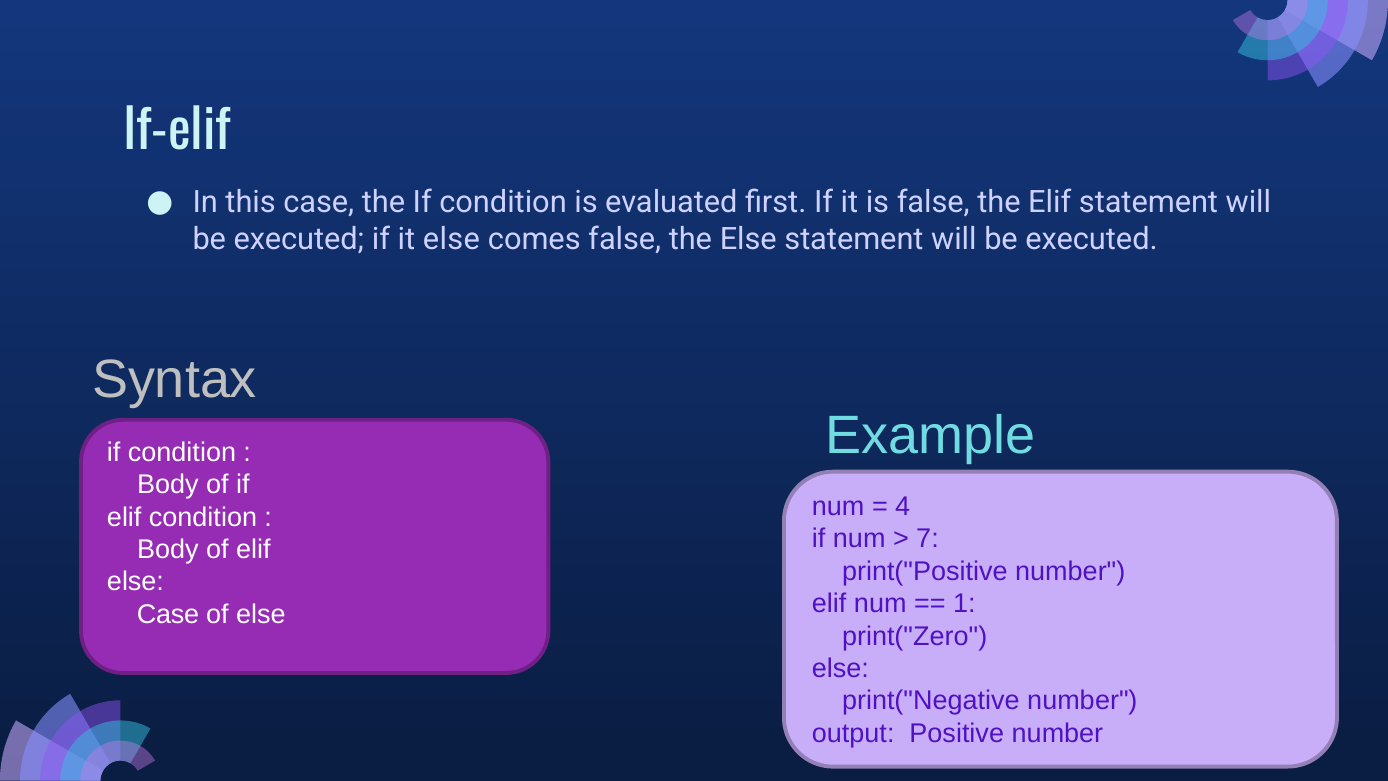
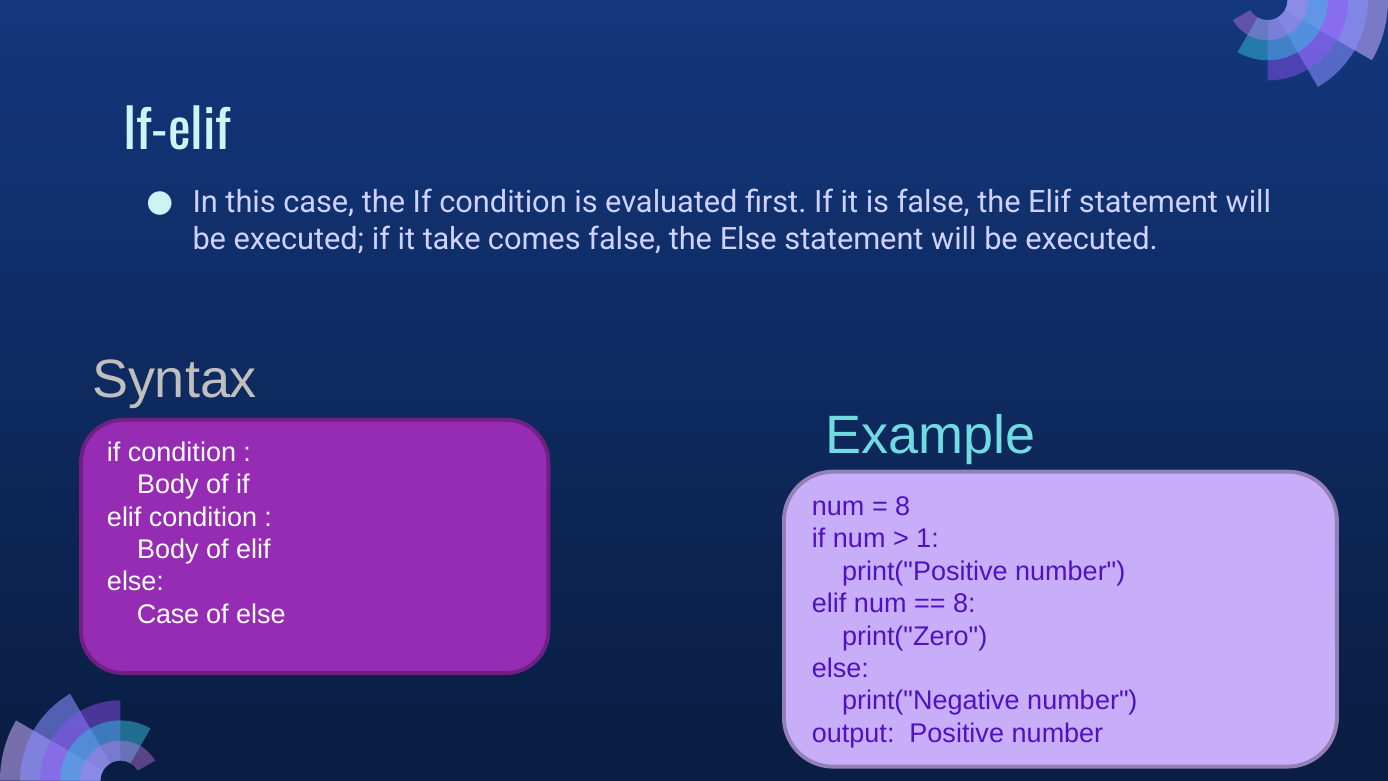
it else: else -> take (452, 239)
4: 4 -> 8 (903, 506)
7: 7 -> 1 (927, 539)
1: 1 -> 8 (964, 604)
